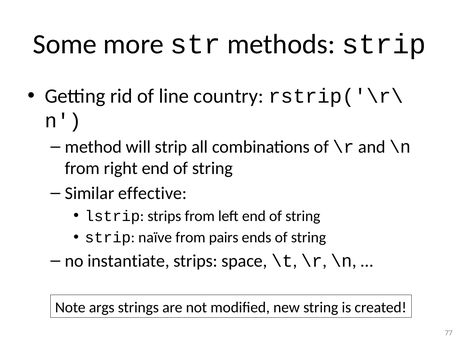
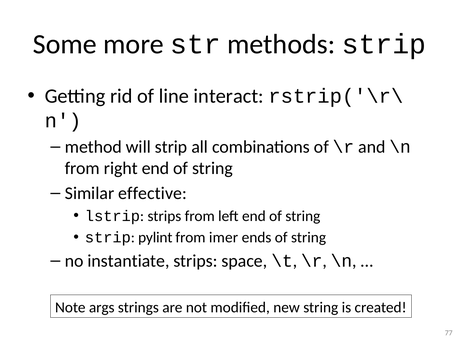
country: country -> interact (229, 96)
naïve: naïve -> pylint (155, 238)
pairs: pairs -> imer (224, 238)
